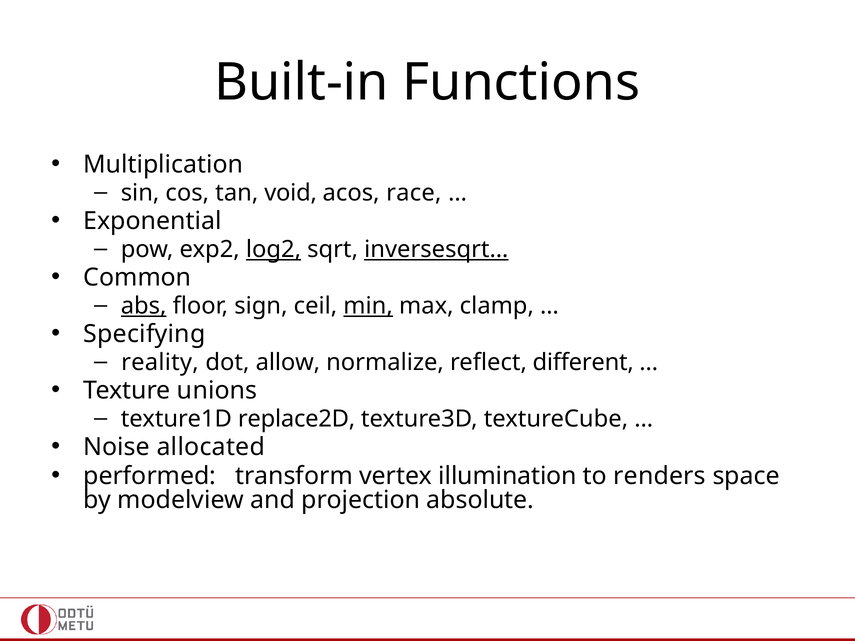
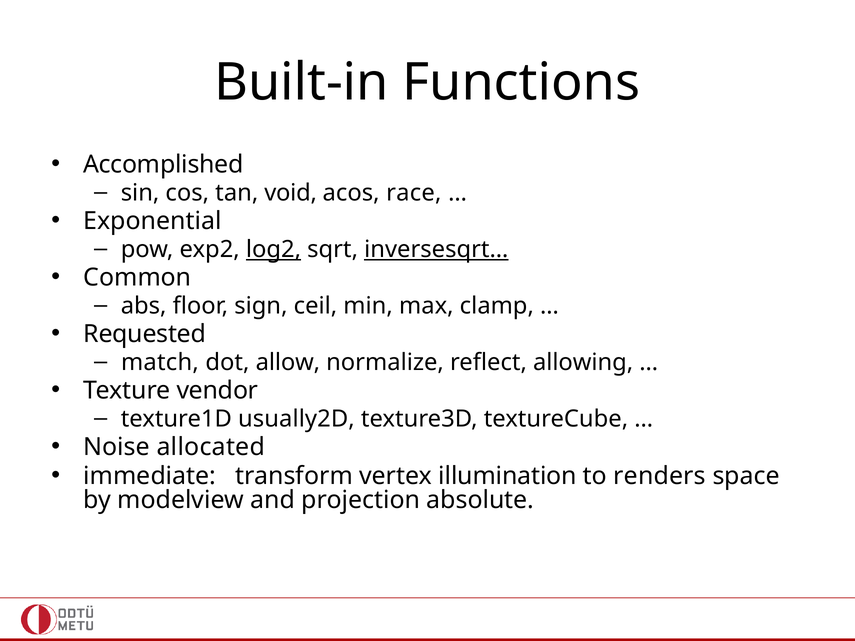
Multiplication: Multiplication -> Accomplished (163, 165)
abs underline: present -> none (144, 306)
min underline: present -> none (368, 306)
Specifying: Specifying -> Requested (145, 334)
reality: reality -> match (160, 362)
different: different -> allowing (583, 362)
unions: unions -> vendor (217, 391)
replace2D: replace2D -> usually2D (296, 419)
performed: performed -> immediate (150, 476)
